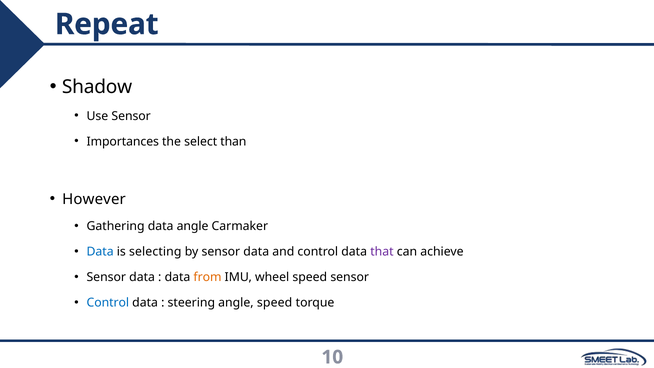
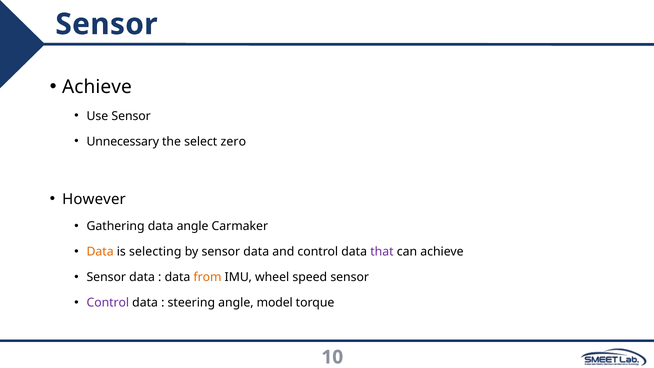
Repeat: Repeat -> Sensor (106, 24)
Shadow: Shadow -> Achieve (97, 87)
Importances: Importances -> Unnecessary (123, 141)
than: than -> zero (233, 141)
Data colour: blue -> orange (100, 252)
Control colour: blue -> purple (108, 303)
angle speed: speed -> model (275, 303)
